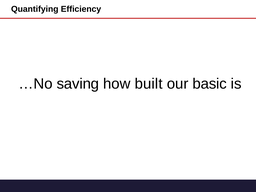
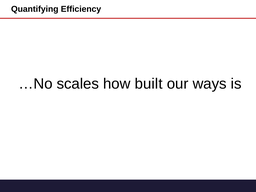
saving: saving -> scales (78, 84)
basic: basic -> ways (210, 84)
